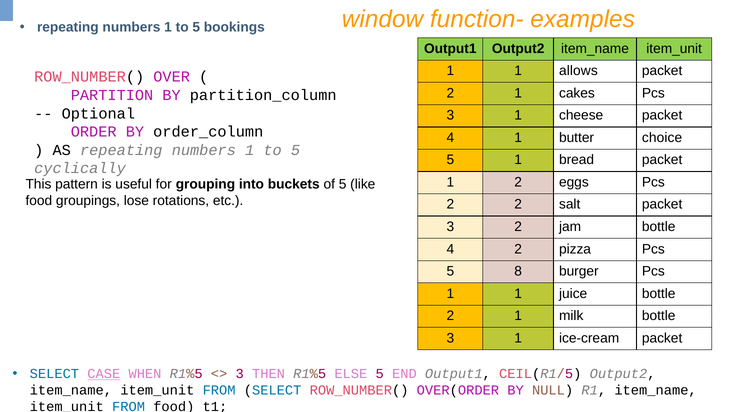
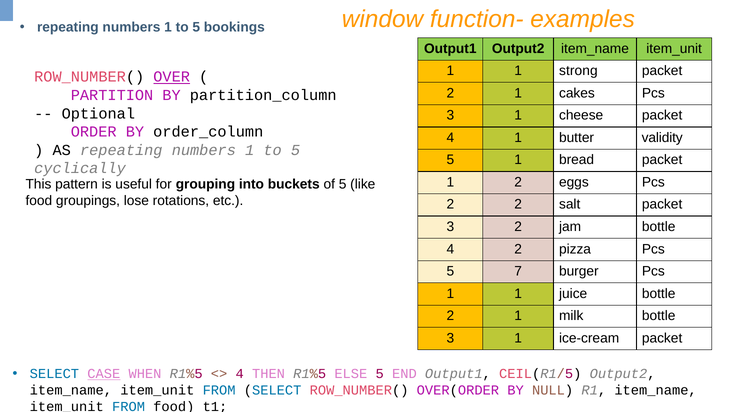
allows: allows -> strong (578, 71)
OVER underline: none -> present (172, 77)
choice: choice -> validity (662, 138)
8: 8 -> 7 (518, 271)
3: 3 -> 4 (240, 374)
